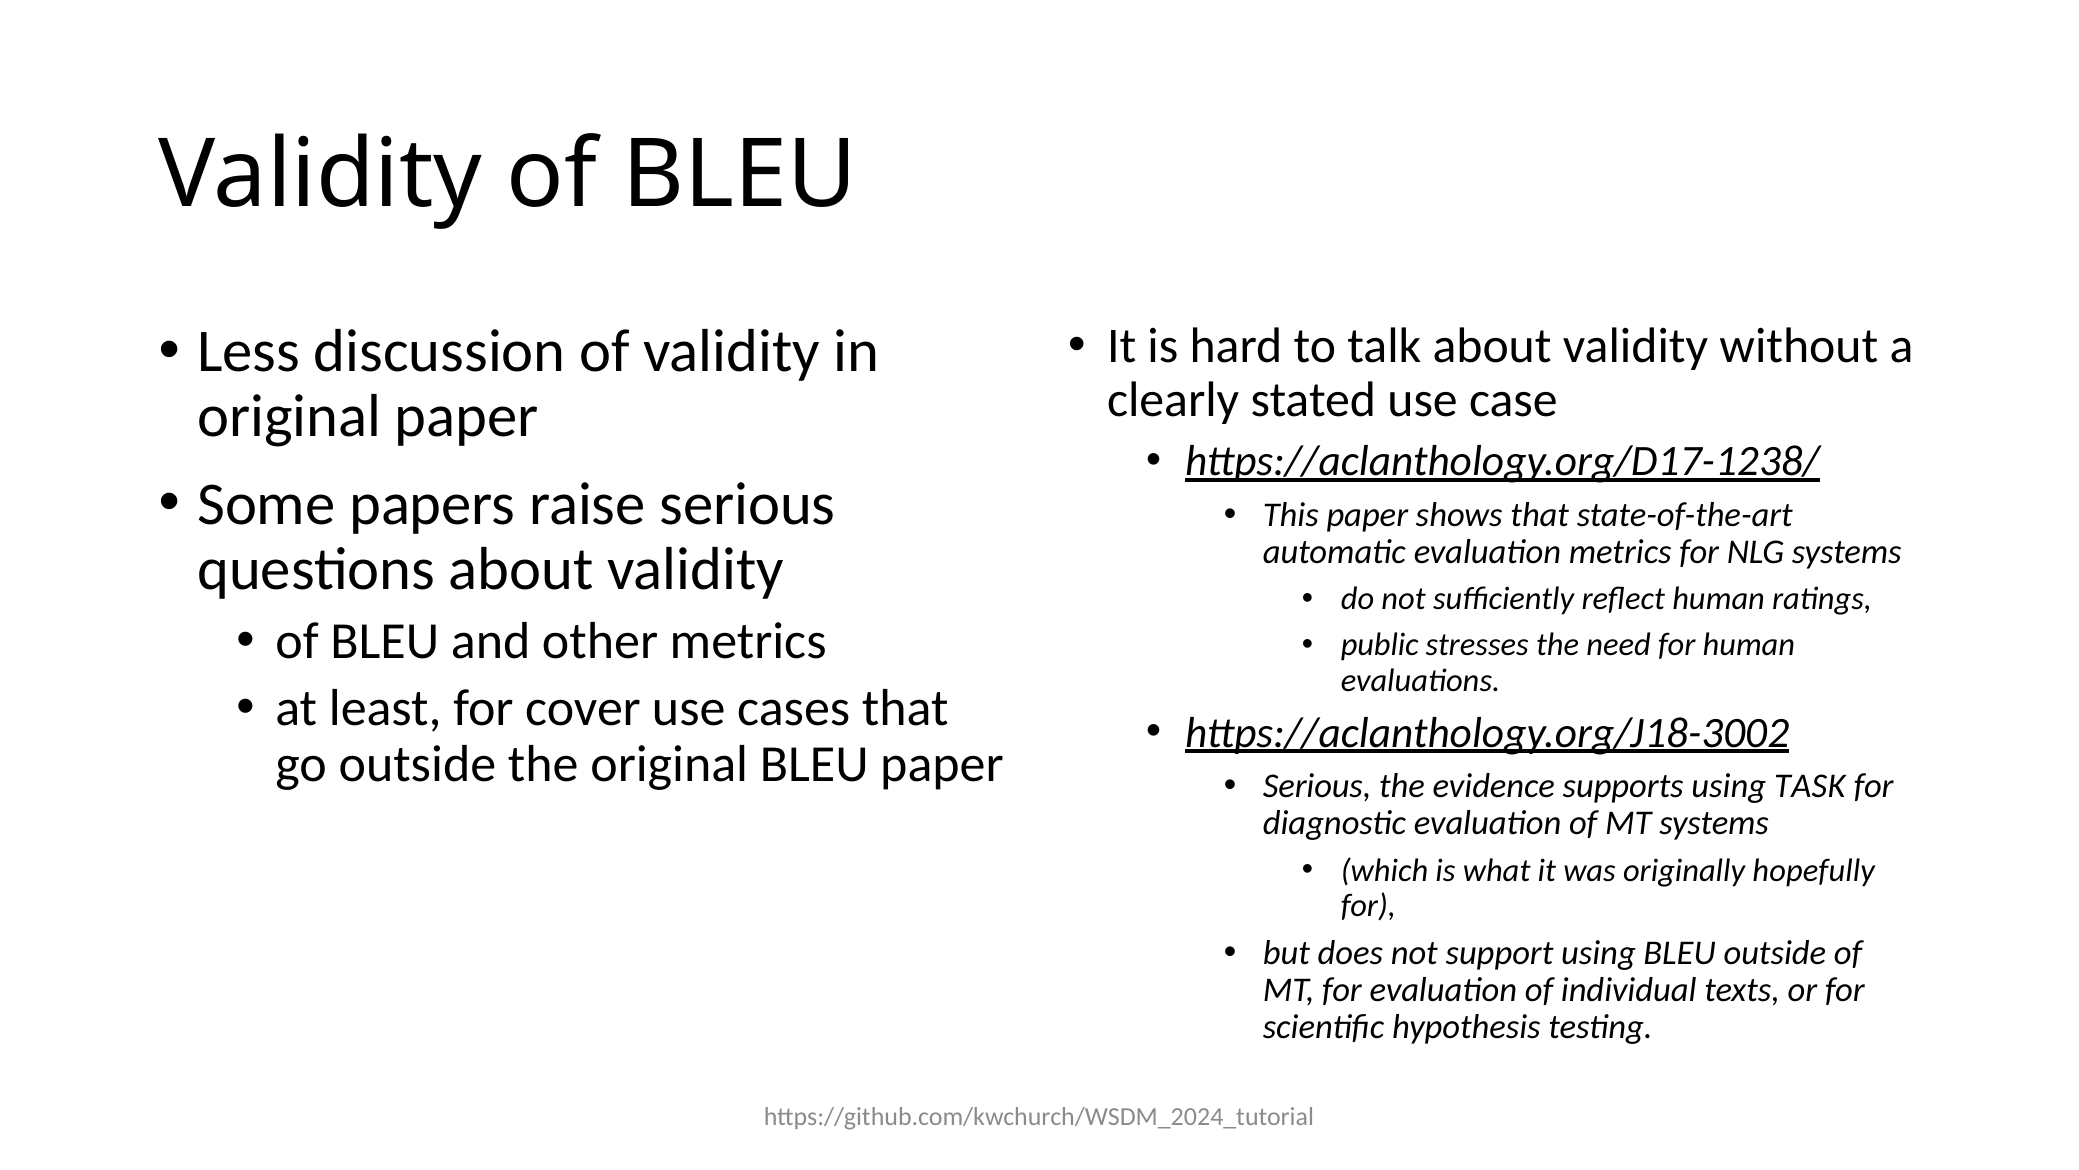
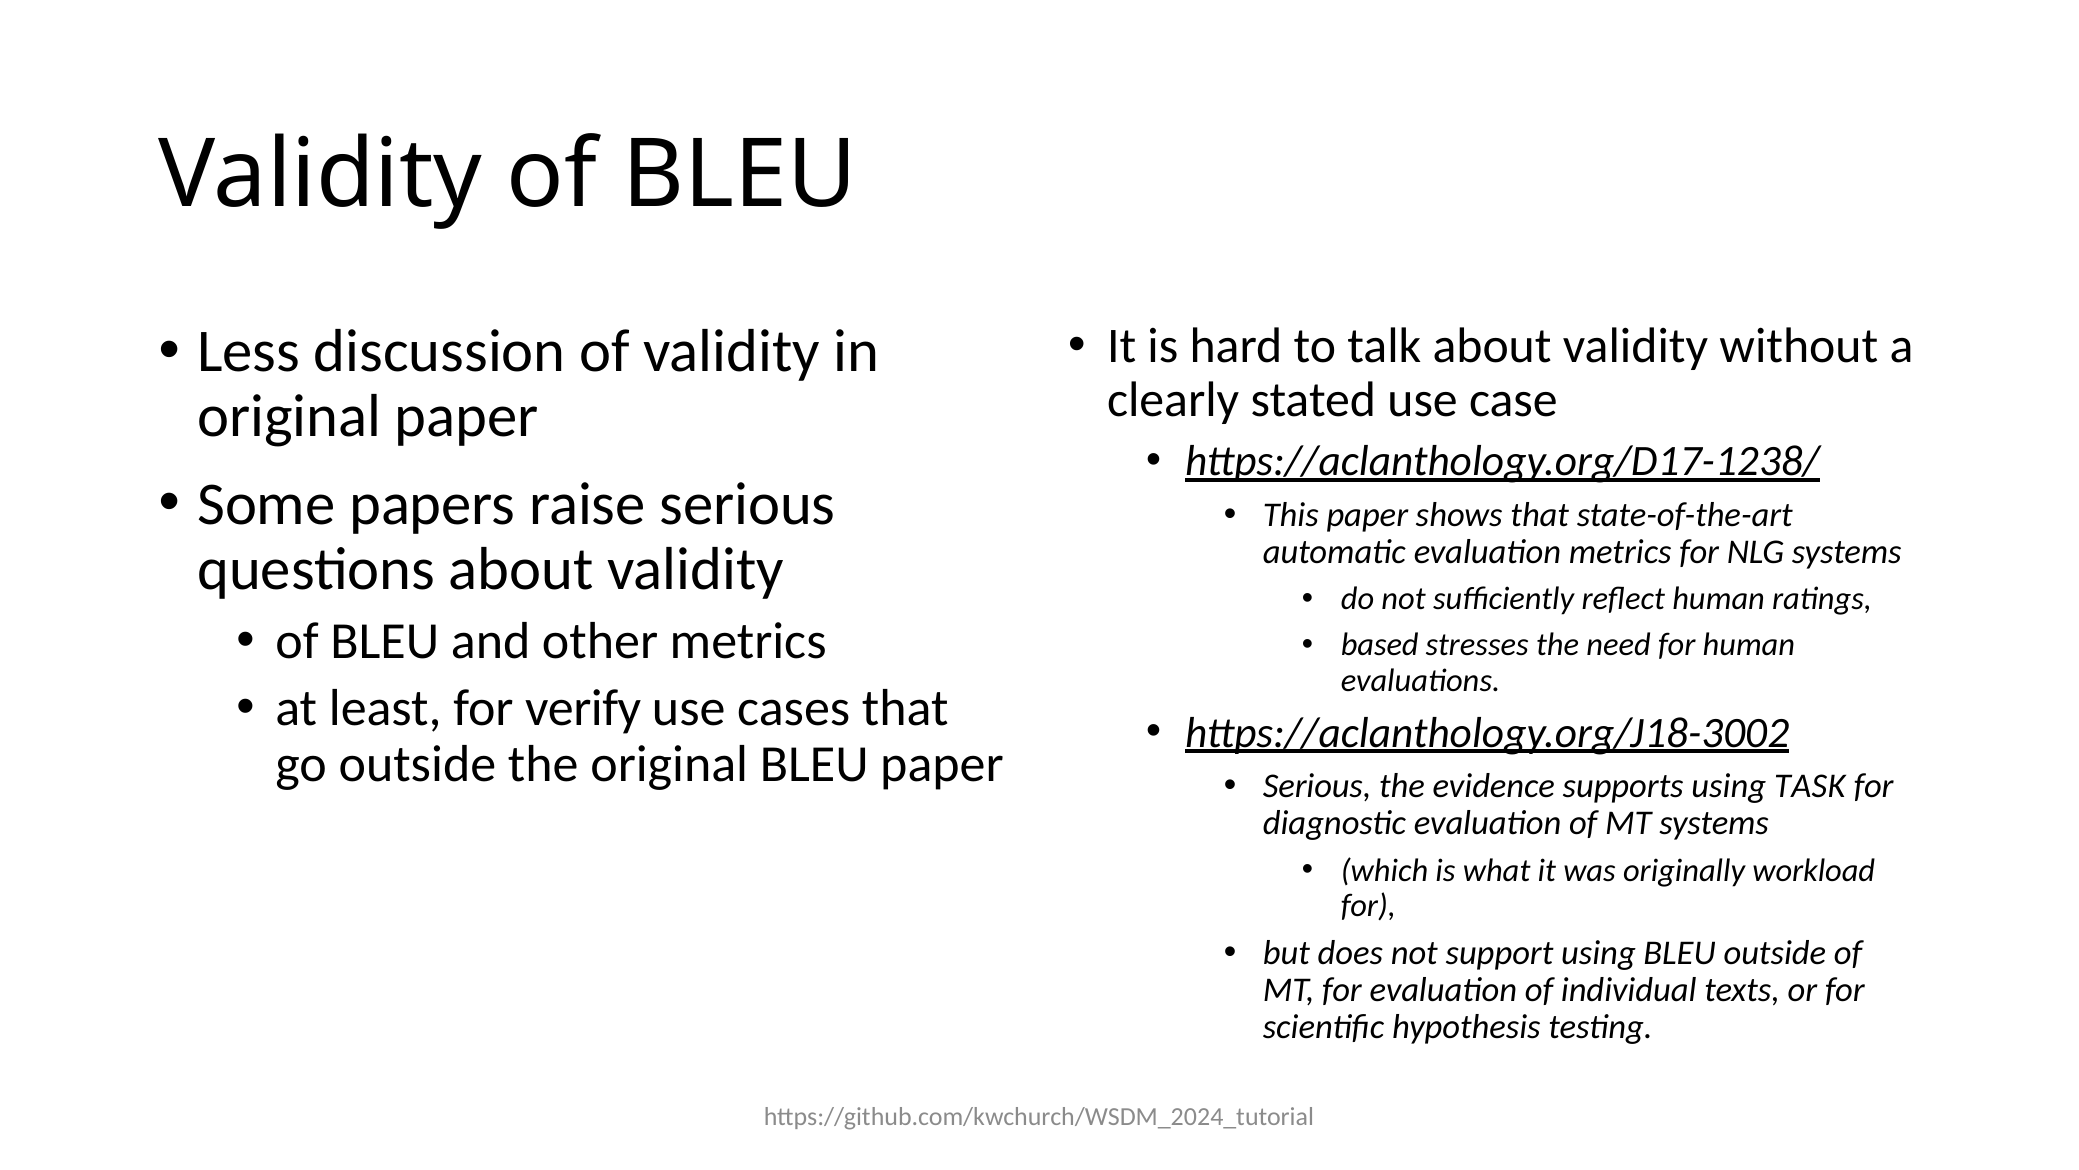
public: public -> based (1380, 645)
cover: cover -> verify (583, 708)
hopefully: hopefully -> workload (1814, 870)
